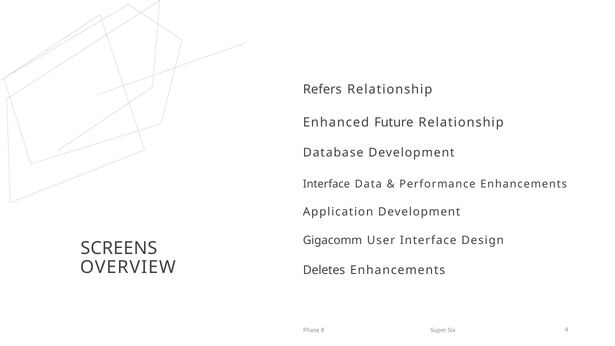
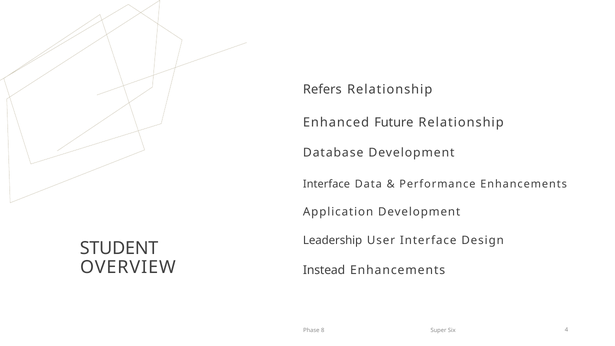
Gigacomm: Gigacomm -> Leadership (333, 240)
SCREENS: SCREENS -> STUDENT (119, 248)
Deletes: Deletes -> Instead (324, 270)
